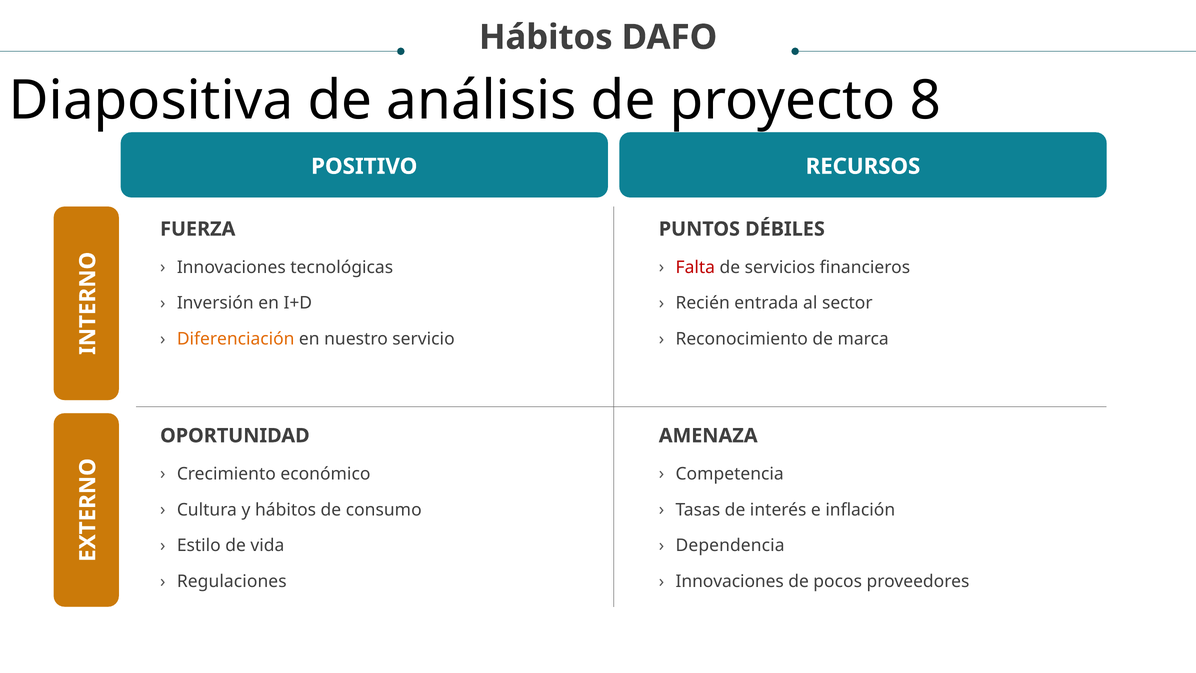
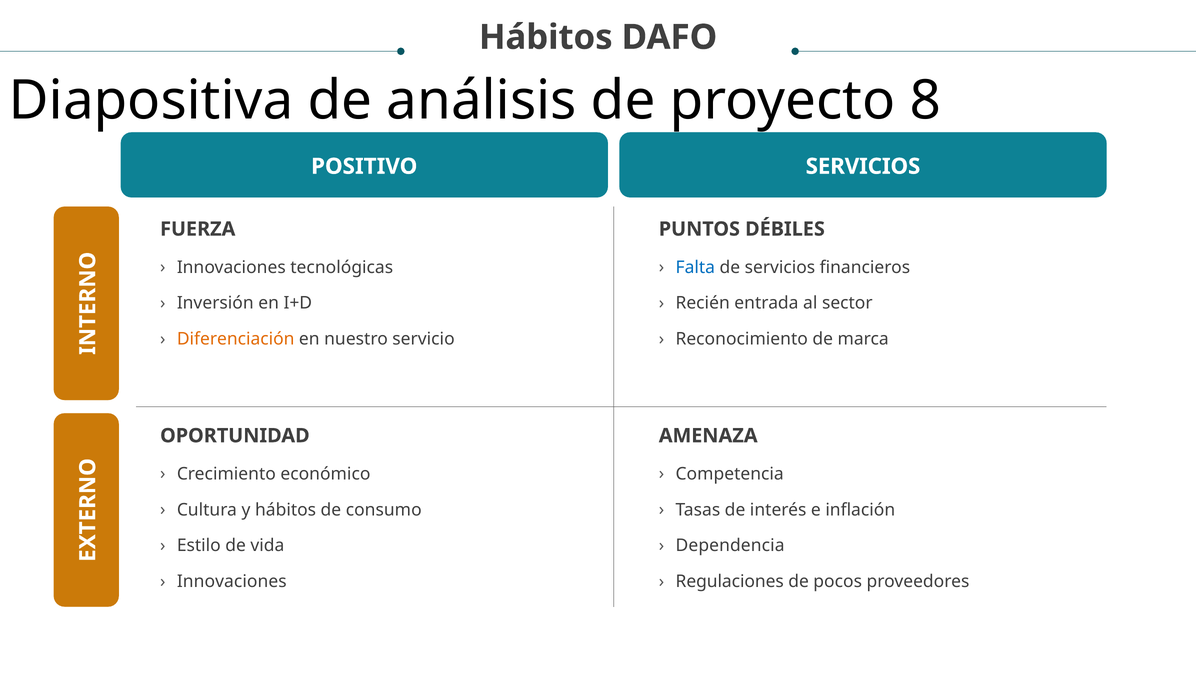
POSITIVO RECURSOS: RECURSOS -> SERVICIOS (863, 166)
Falta colour: red -> blue (695, 267)
Regulaciones: Regulaciones -> Innovaciones (232, 581)
Innovaciones: Innovaciones -> Regulaciones (730, 581)
